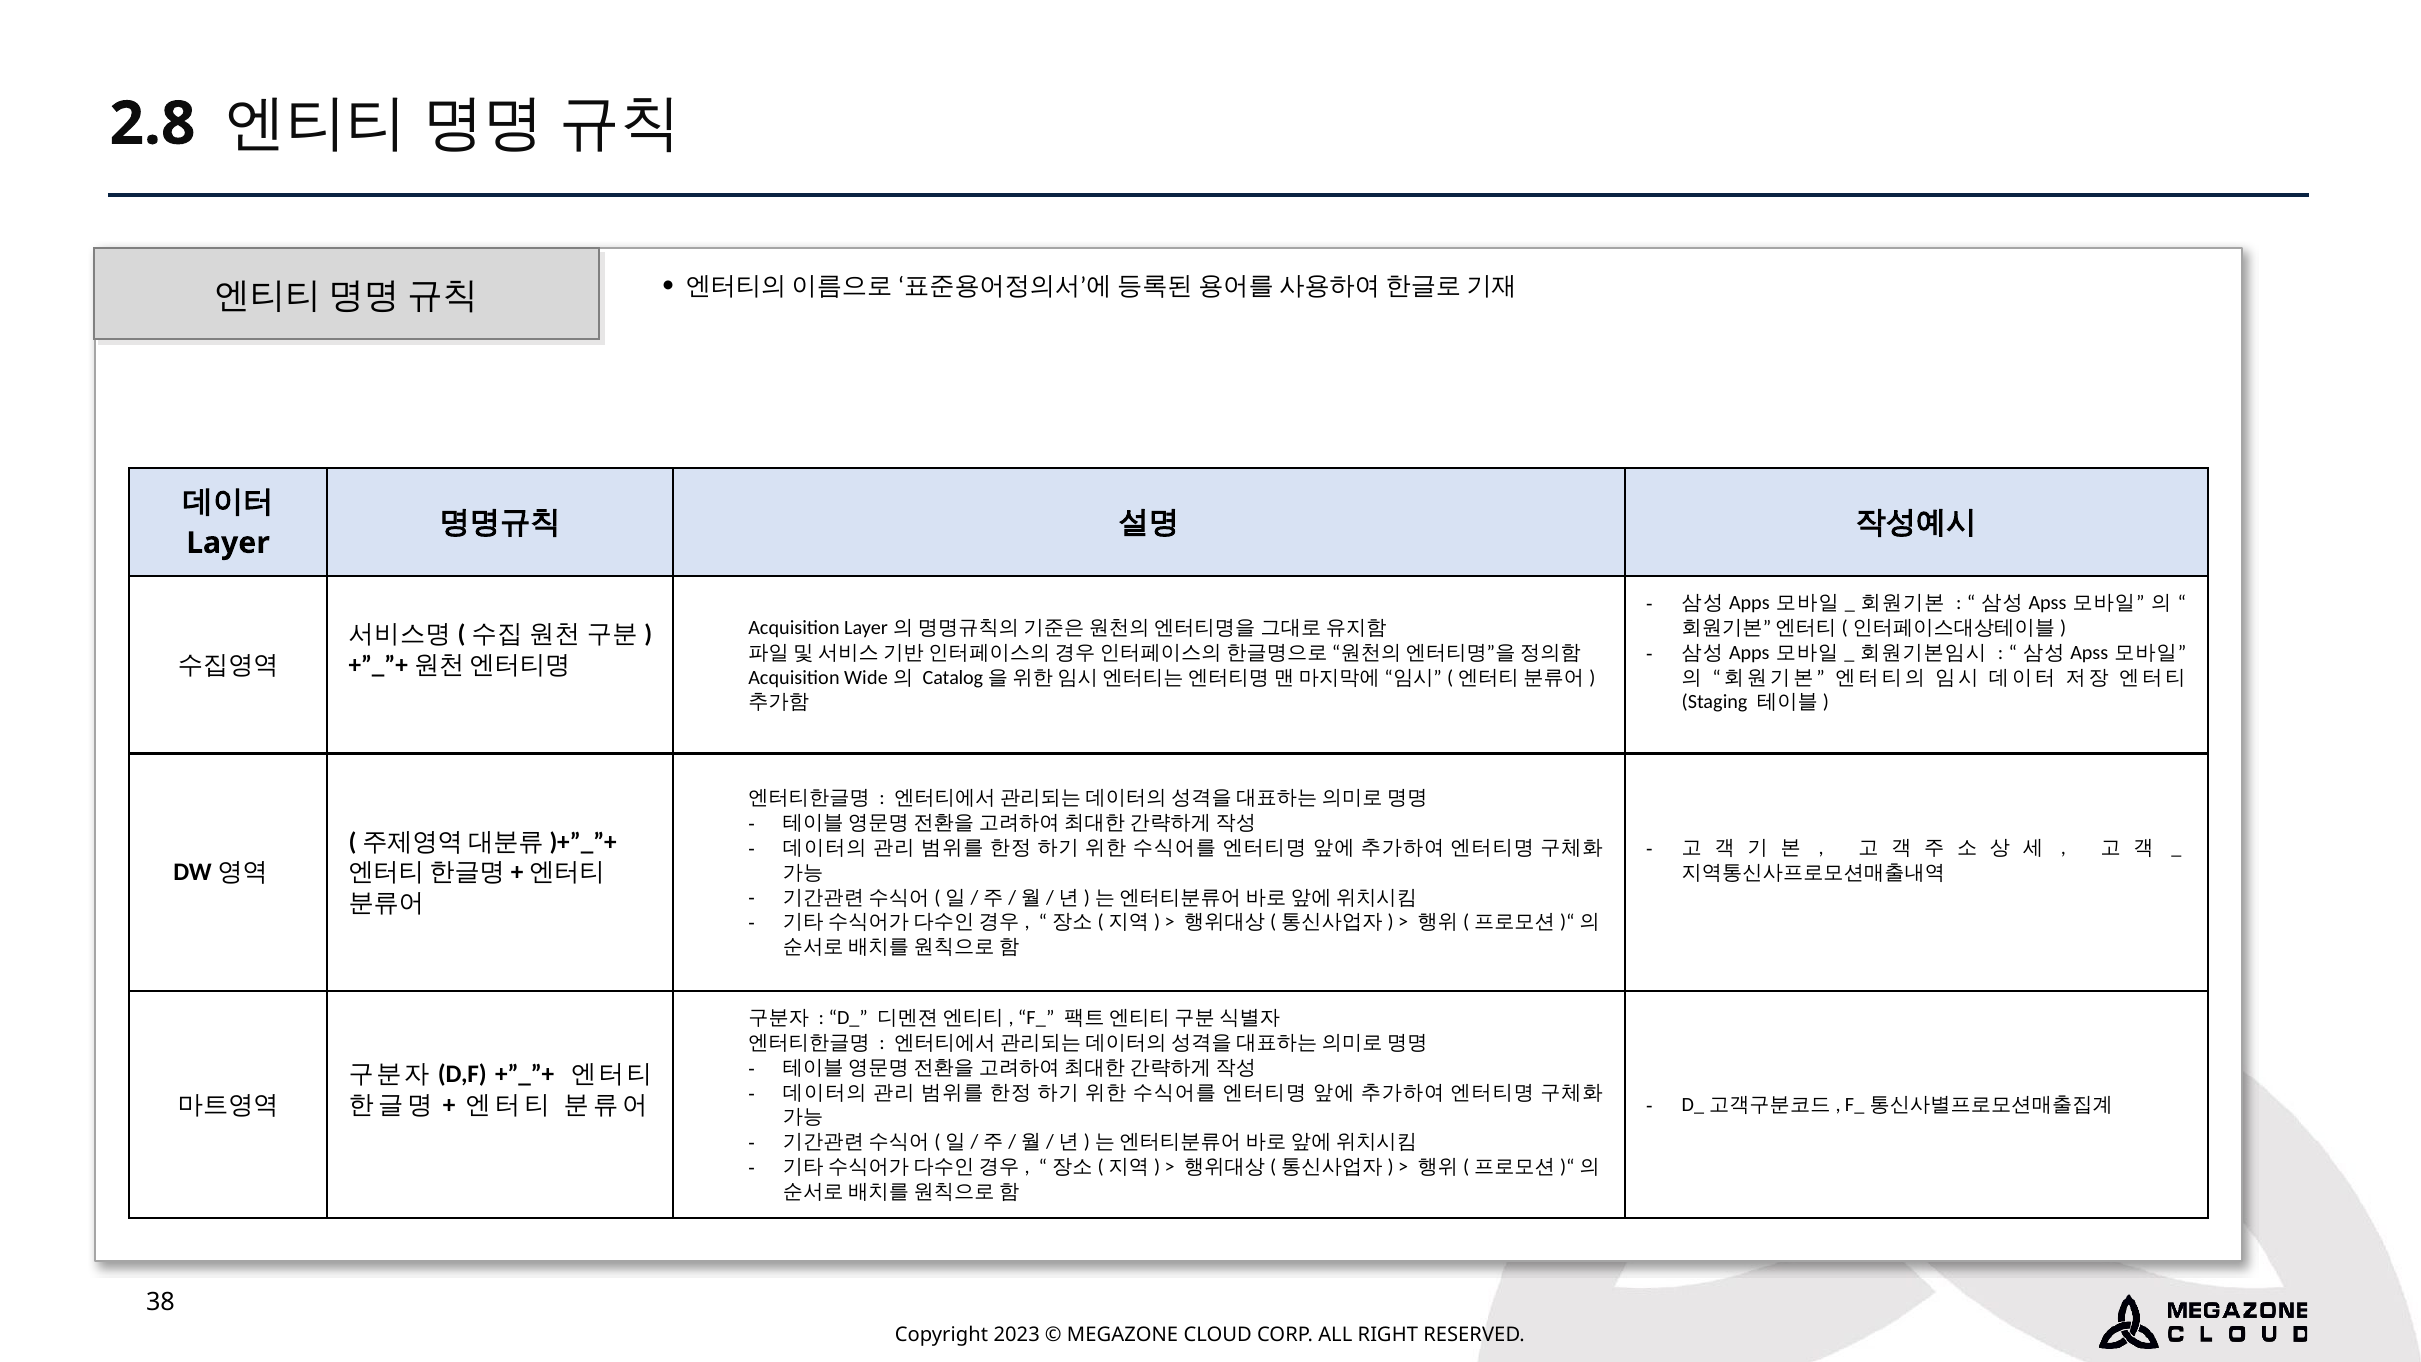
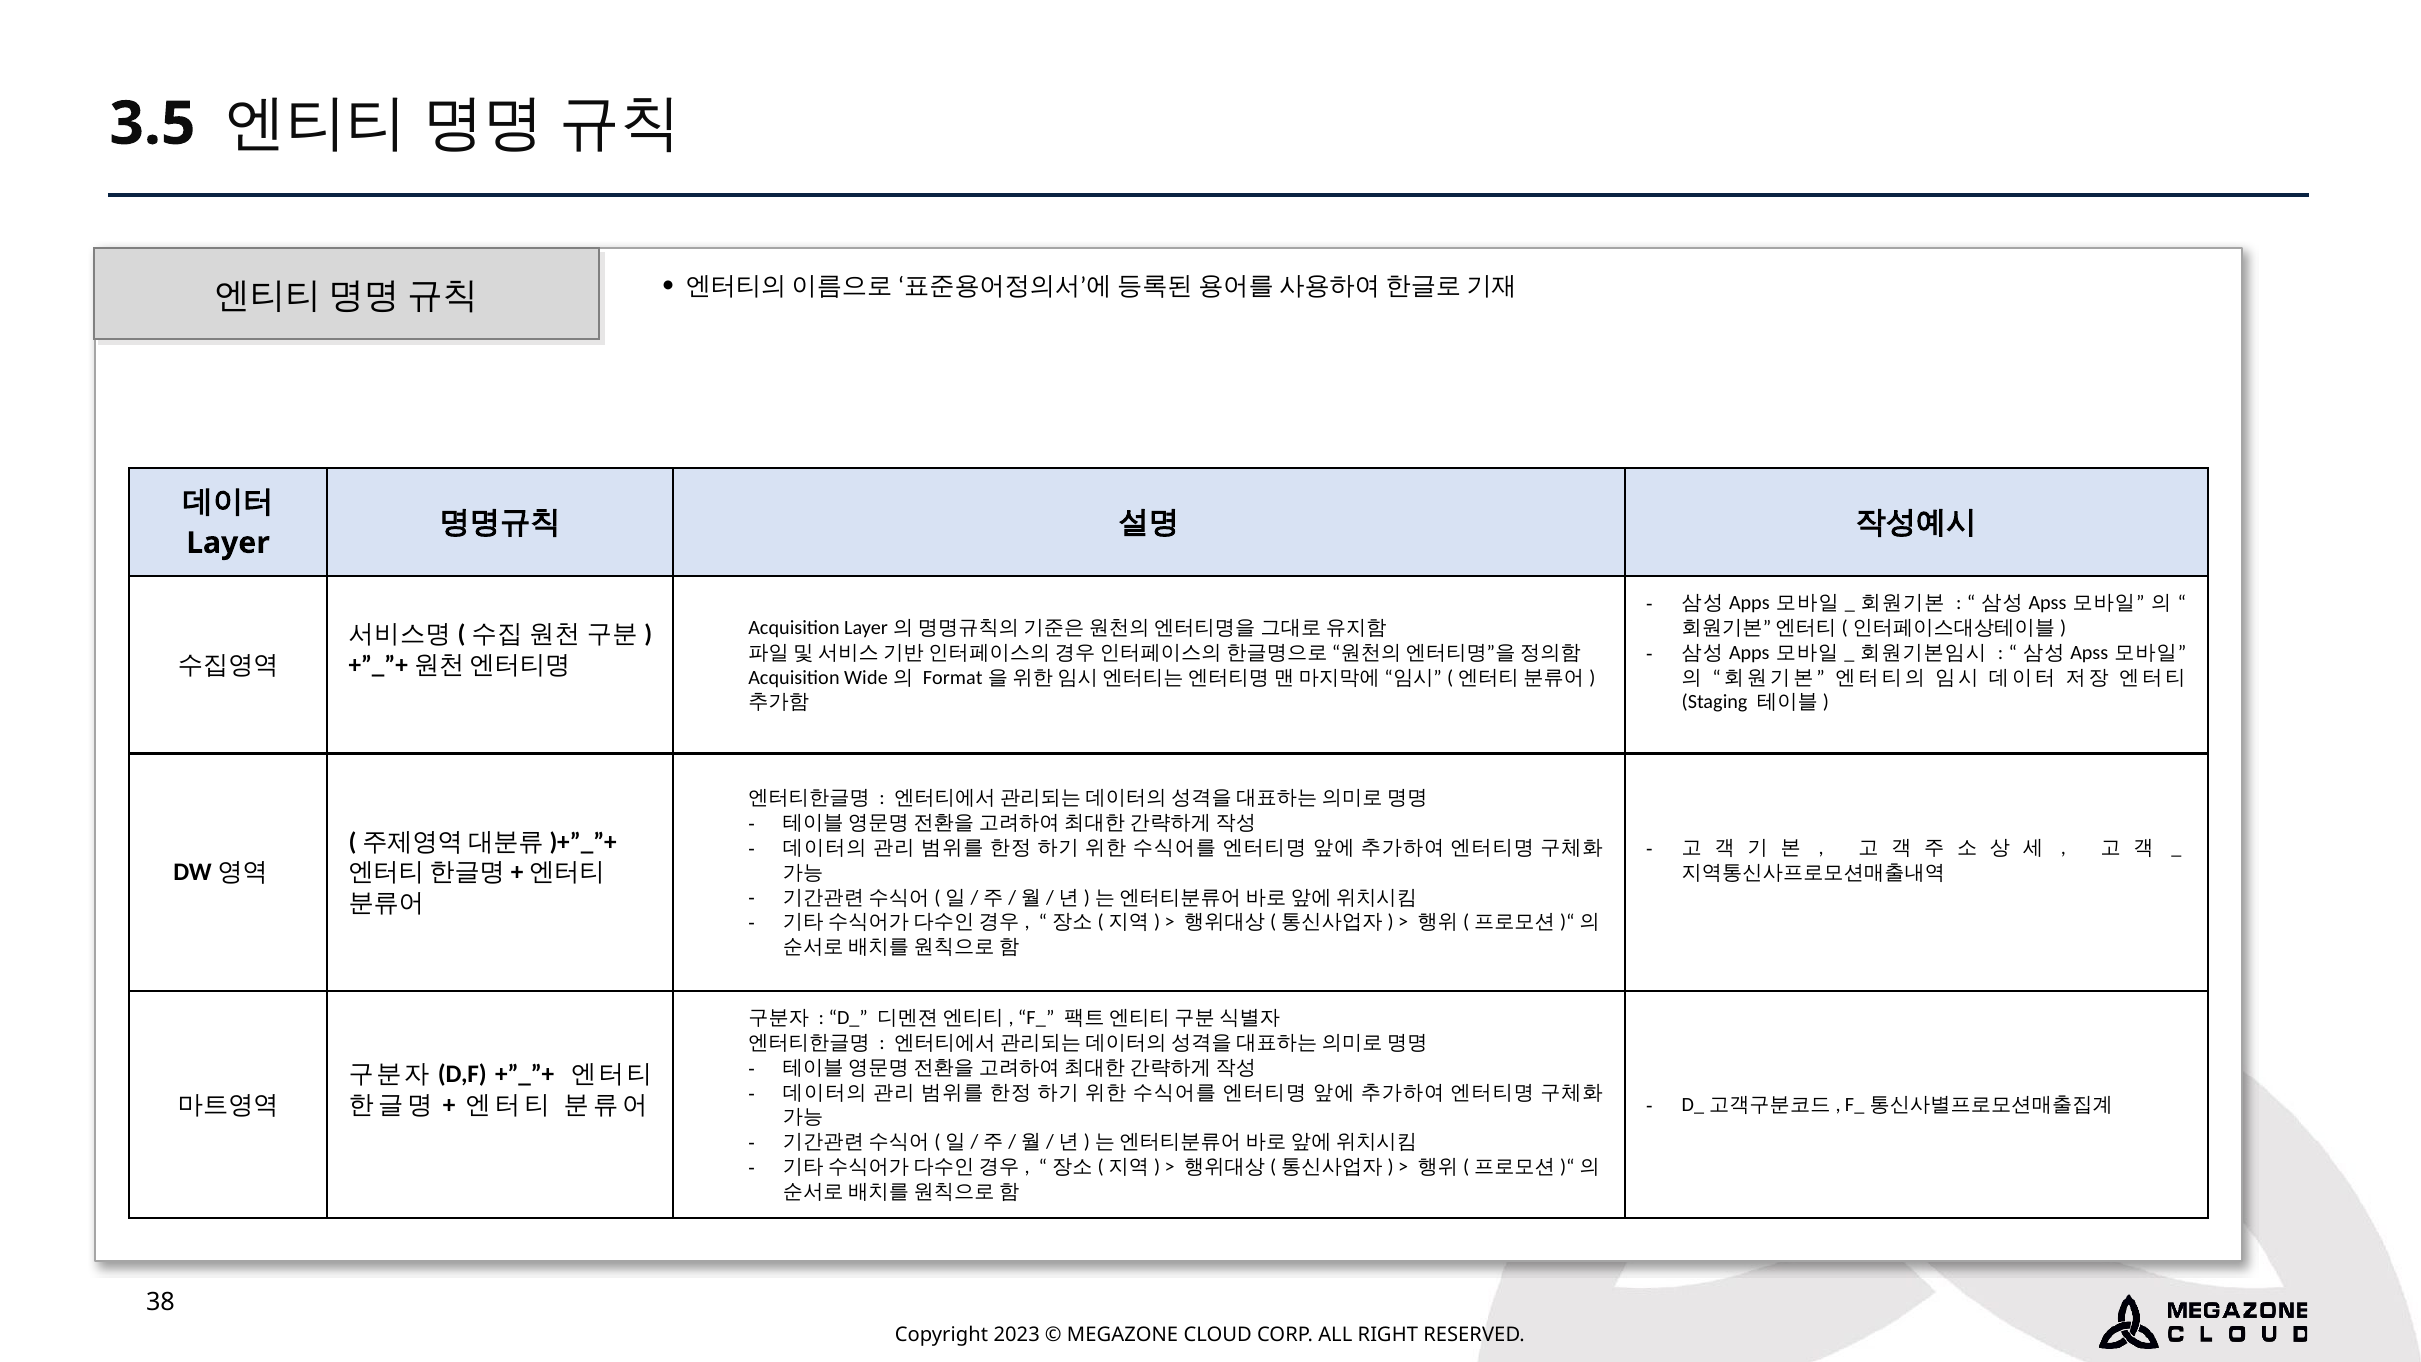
2.8: 2.8 -> 3.5 (152, 124)
Catalog: Catalog -> Format (953, 677)
